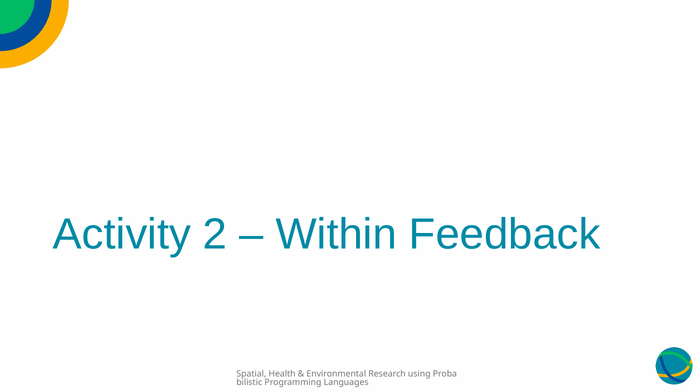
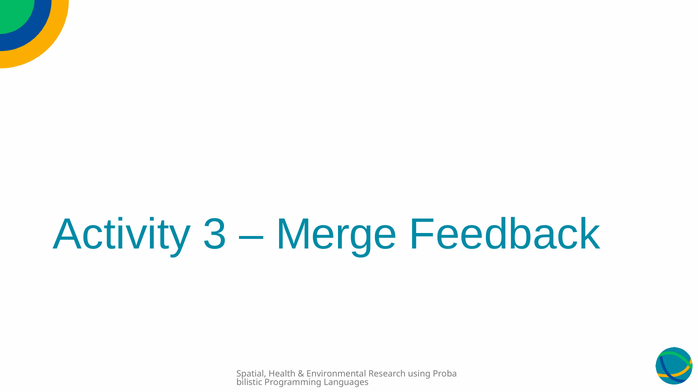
2: 2 -> 3 (215, 235)
Within: Within -> Merge (336, 235)
